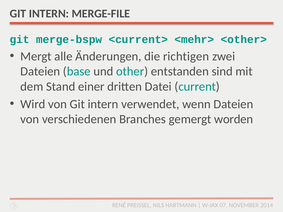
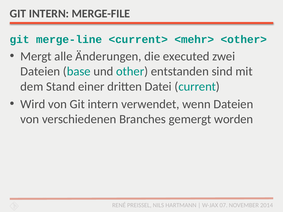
merge-bspw: merge-bspw -> merge-line (69, 40)
richtigen: richtigen -> executed (186, 56)
